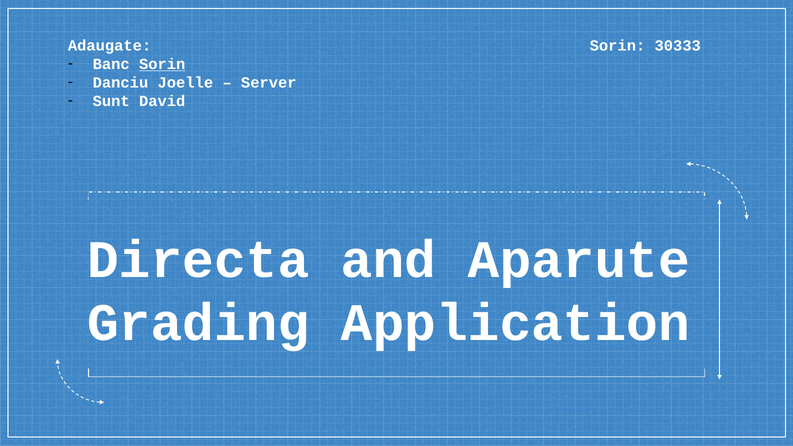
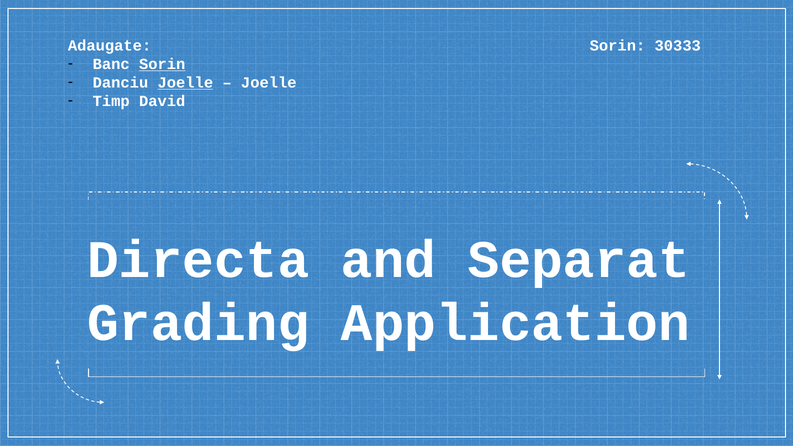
Joelle underline: none -> present (185, 83)
Server: Server -> Joelle (269, 83)
Sunt: Sunt -> Timp (111, 101)
Aparute: Aparute -> Separat (579, 260)
